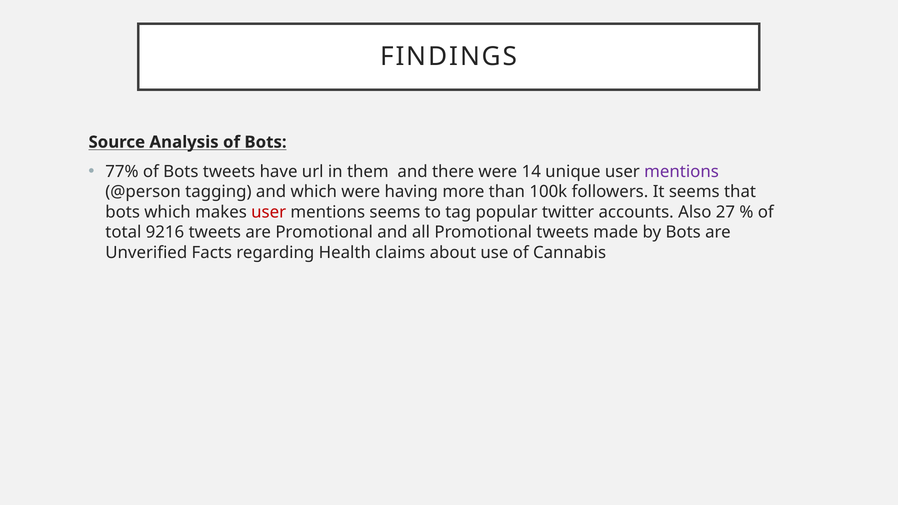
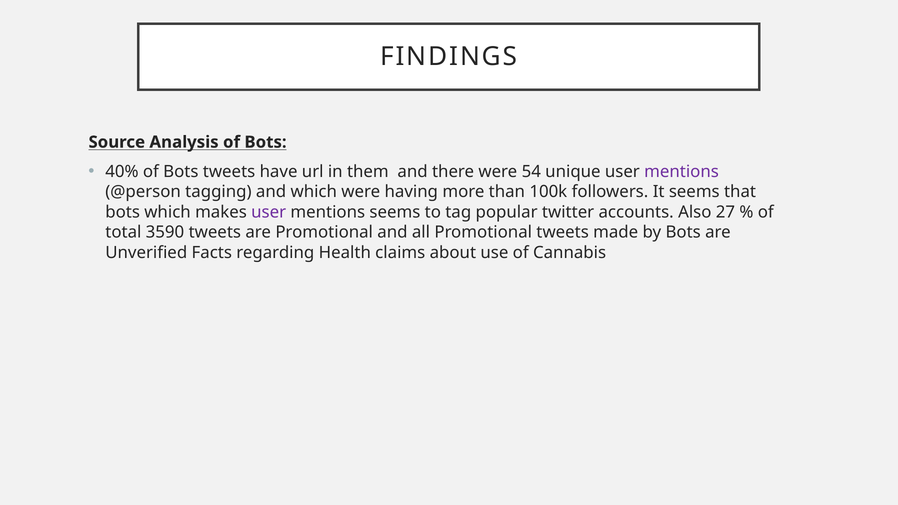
77%: 77% -> 40% (122, 172)
14: 14 -> 54 (531, 172)
user colour: red -> purple (269, 212)
9216: 9216 -> 3590 (165, 232)
